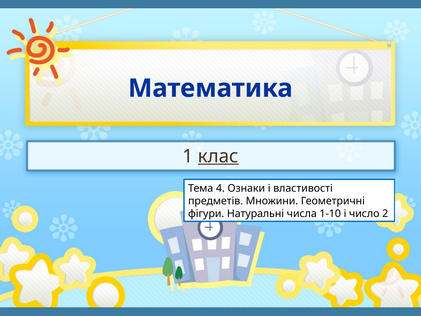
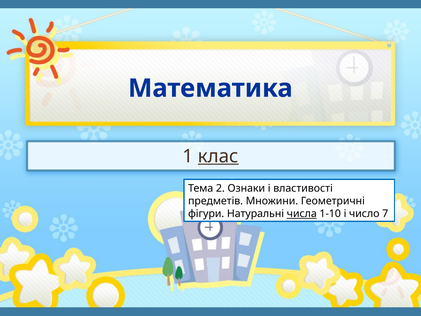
4: 4 -> 2 (220, 188)
числа underline: none -> present (302, 213)
2: 2 -> 7 (385, 213)
